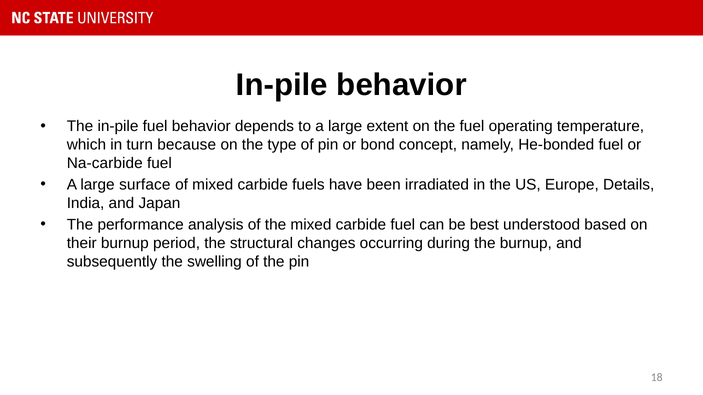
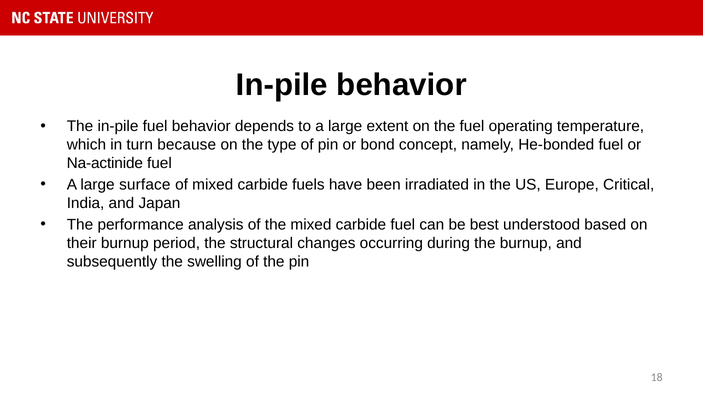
Na-carbide: Na-carbide -> Na-actinide (105, 163)
Details: Details -> Critical (629, 185)
